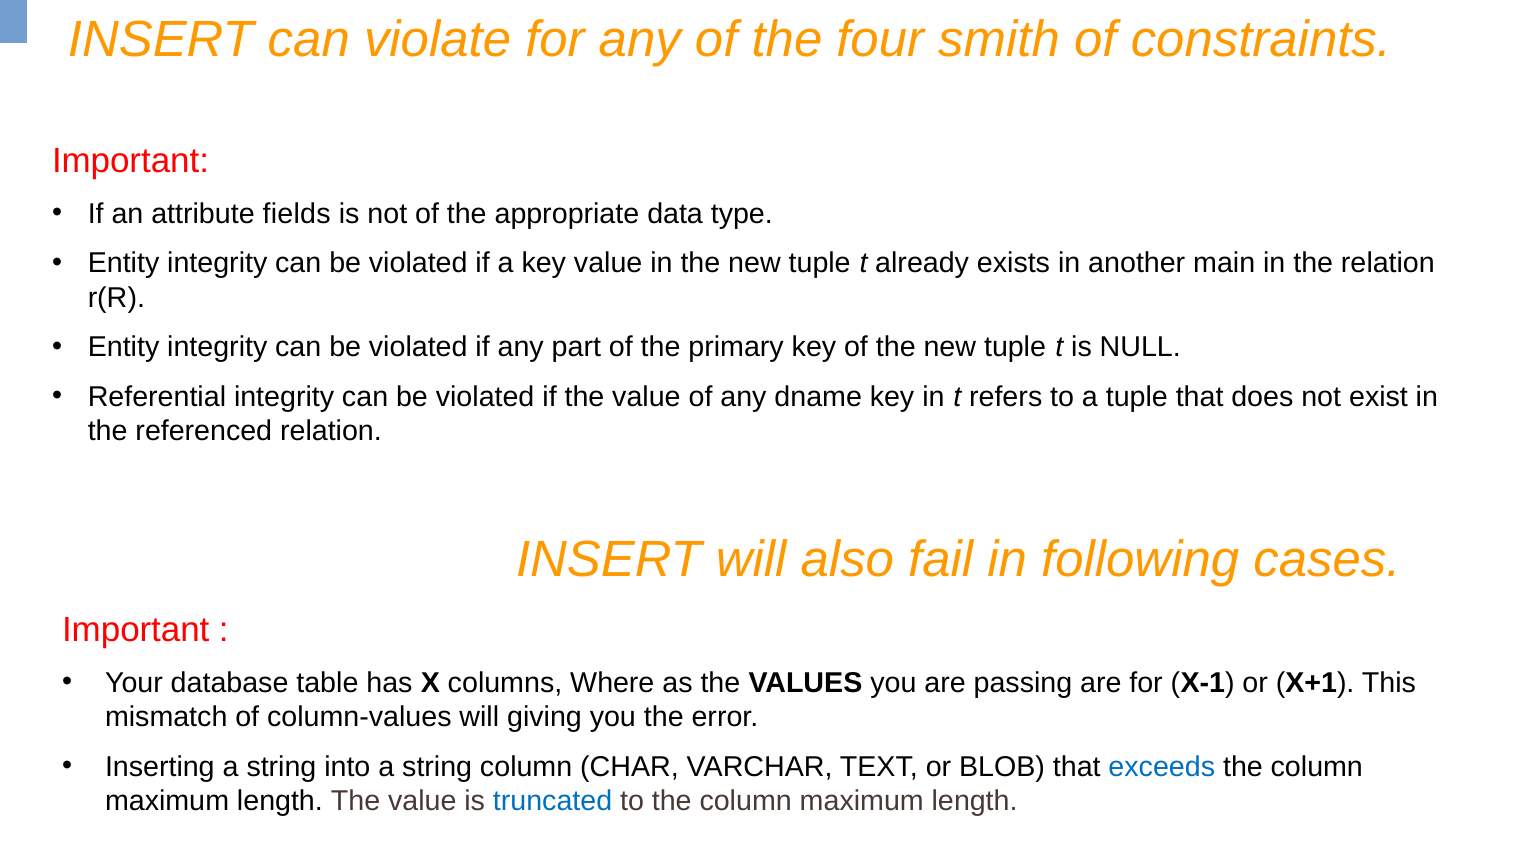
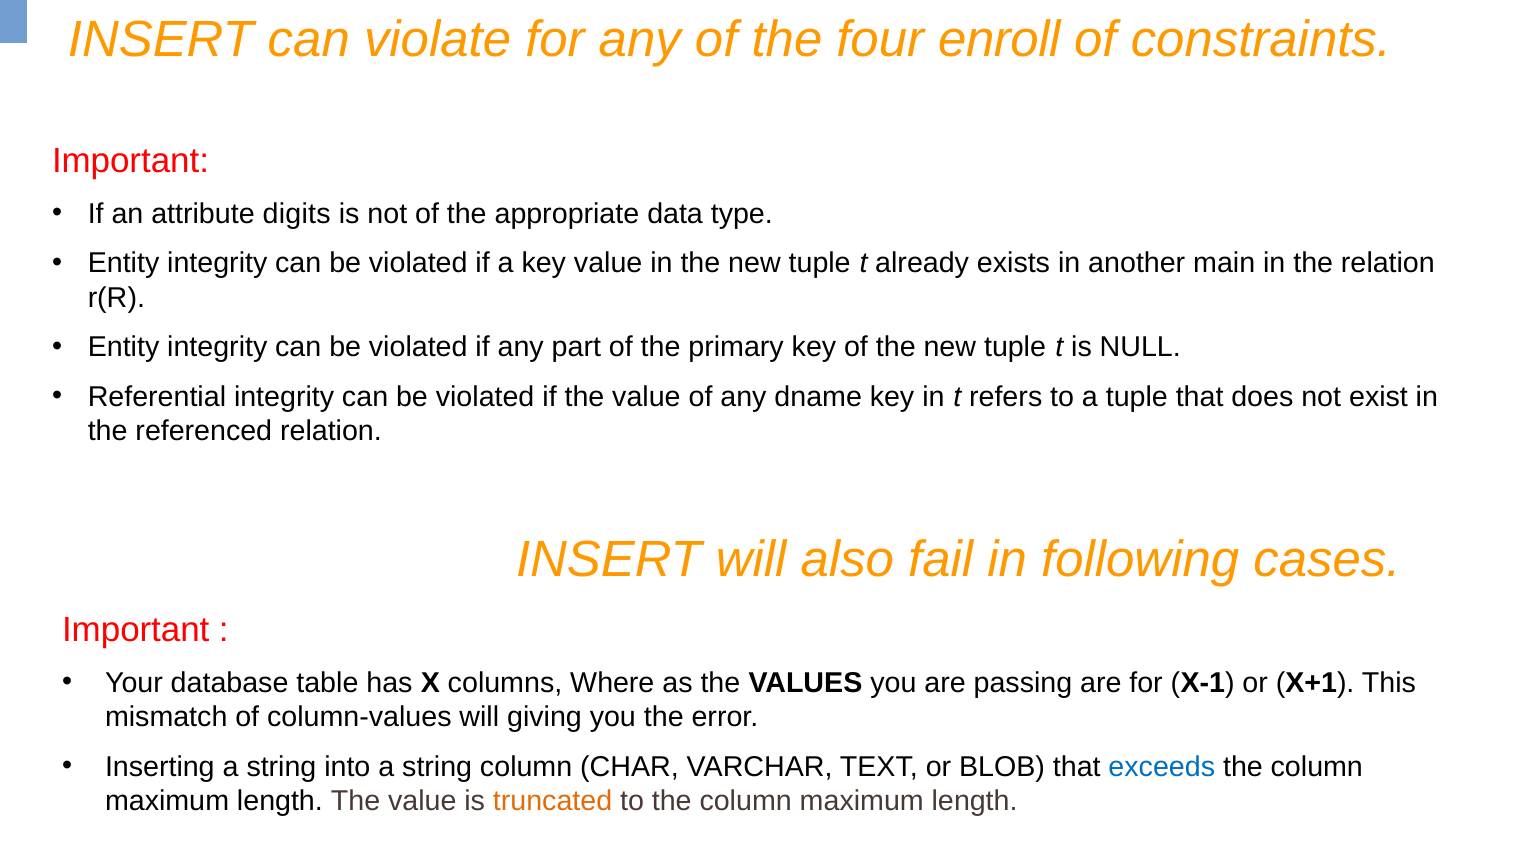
smith: smith -> enroll (999, 40)
fields: fields -> digits (297, 214)
truncated colour: blue -> orange (553, 801)
